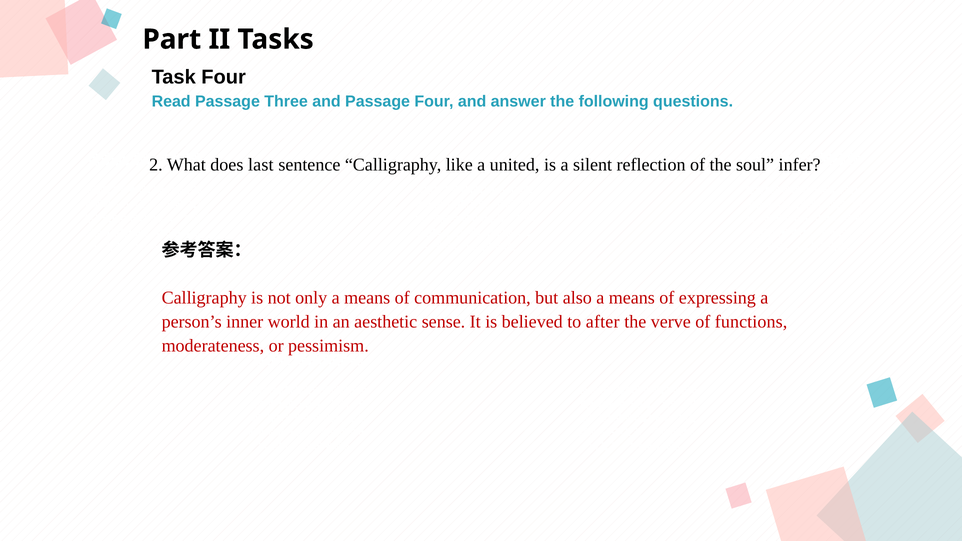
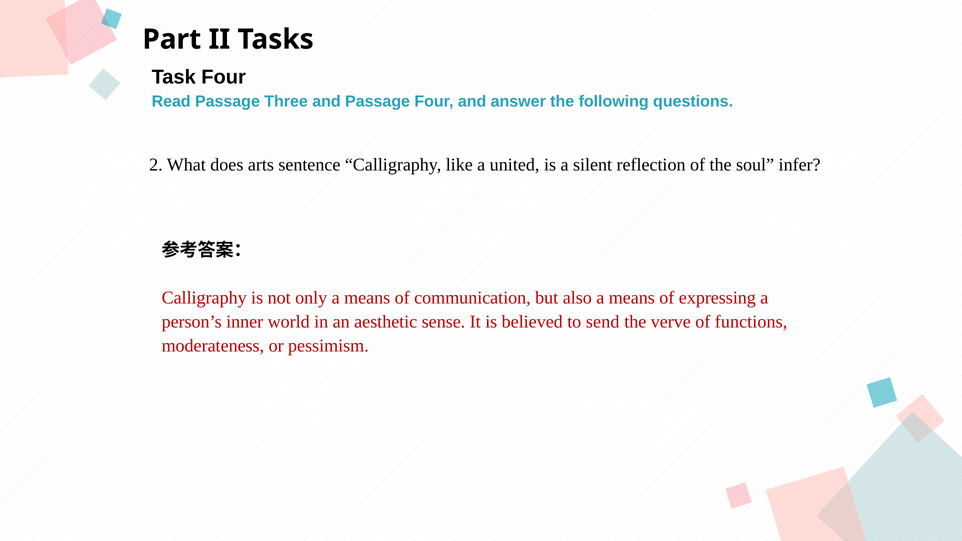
last: last -> arts (261, 165)
after: after -> send (603, 322)
